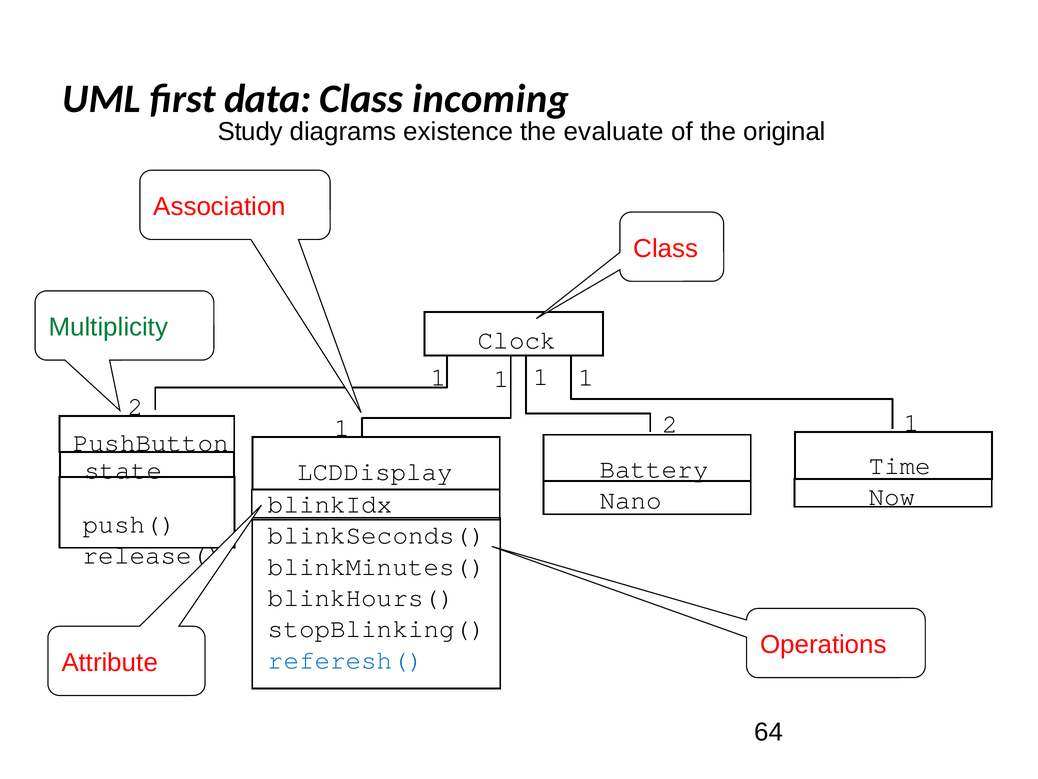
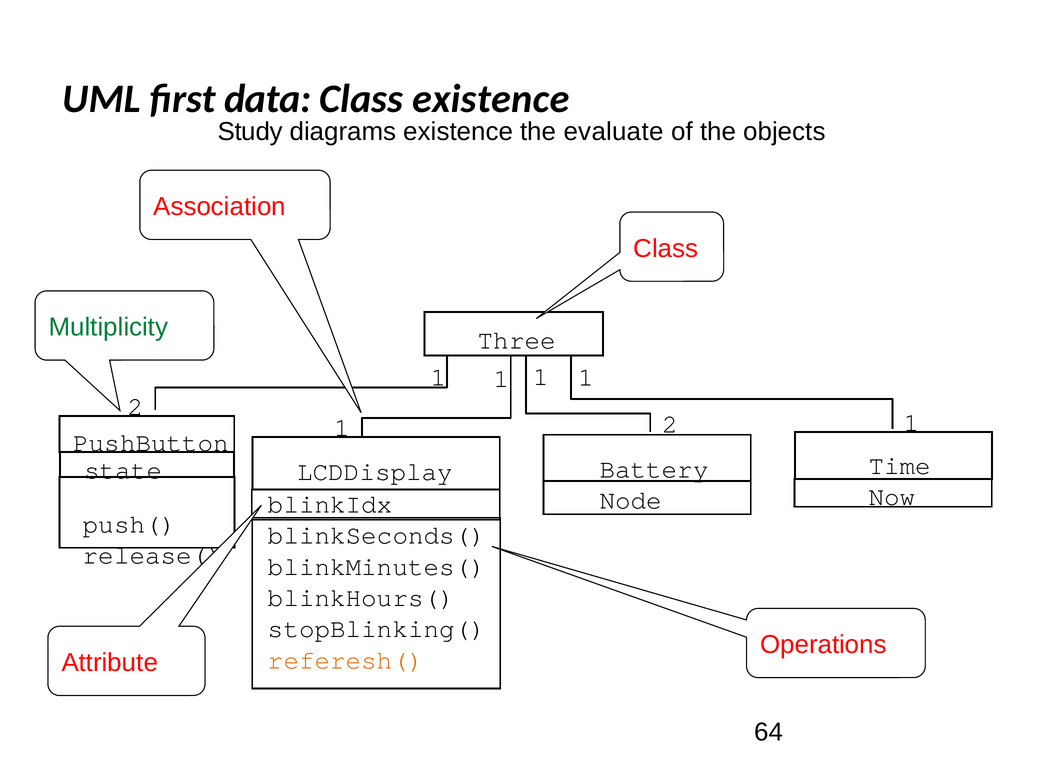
Class incoming: incoming -> existence (491, 99)
original: original -> objects (784, 132)
Clock: Clock -> Three (517, 340)
Nano: Nano -> Node (631, 500)
referesh( colour: blue -> orange (346, 660)
